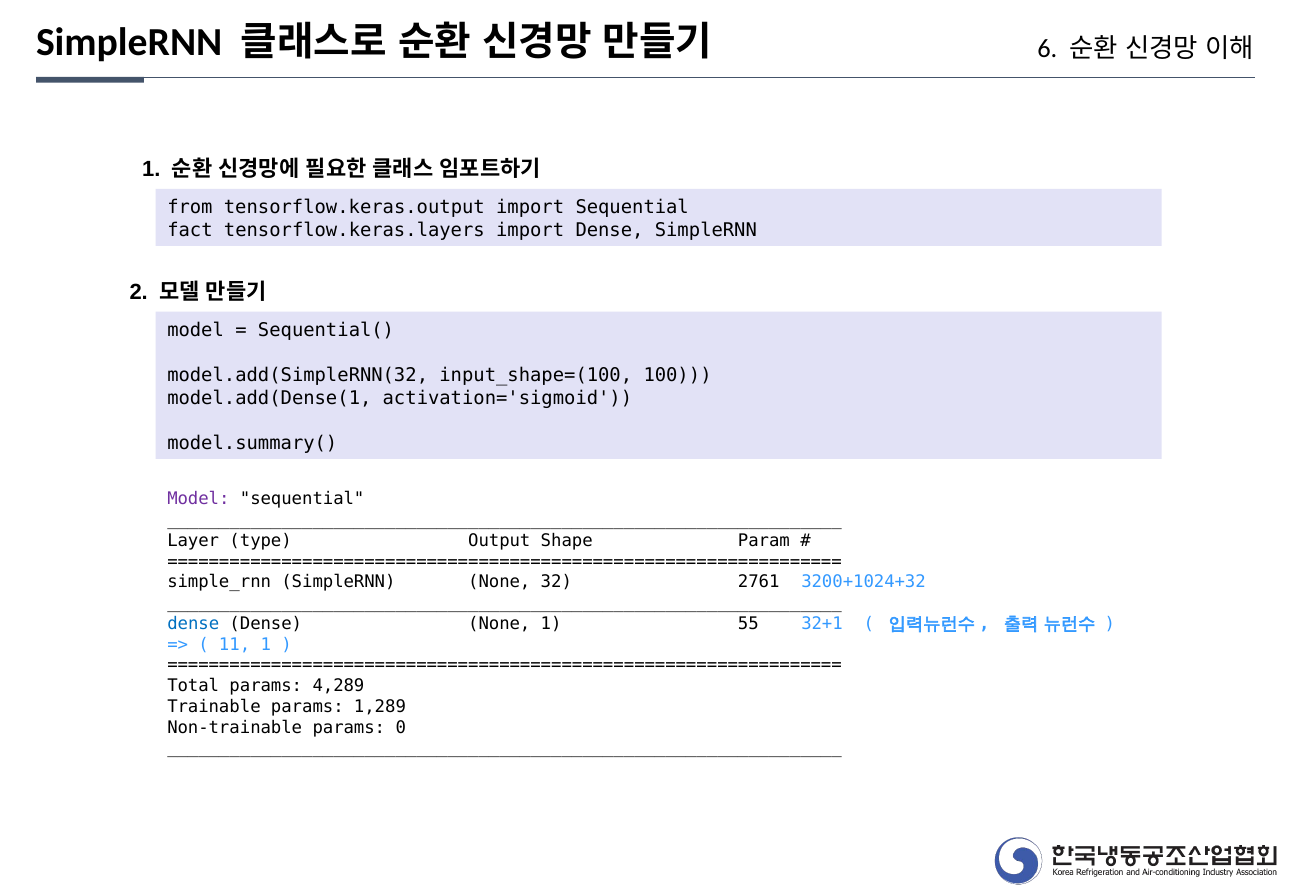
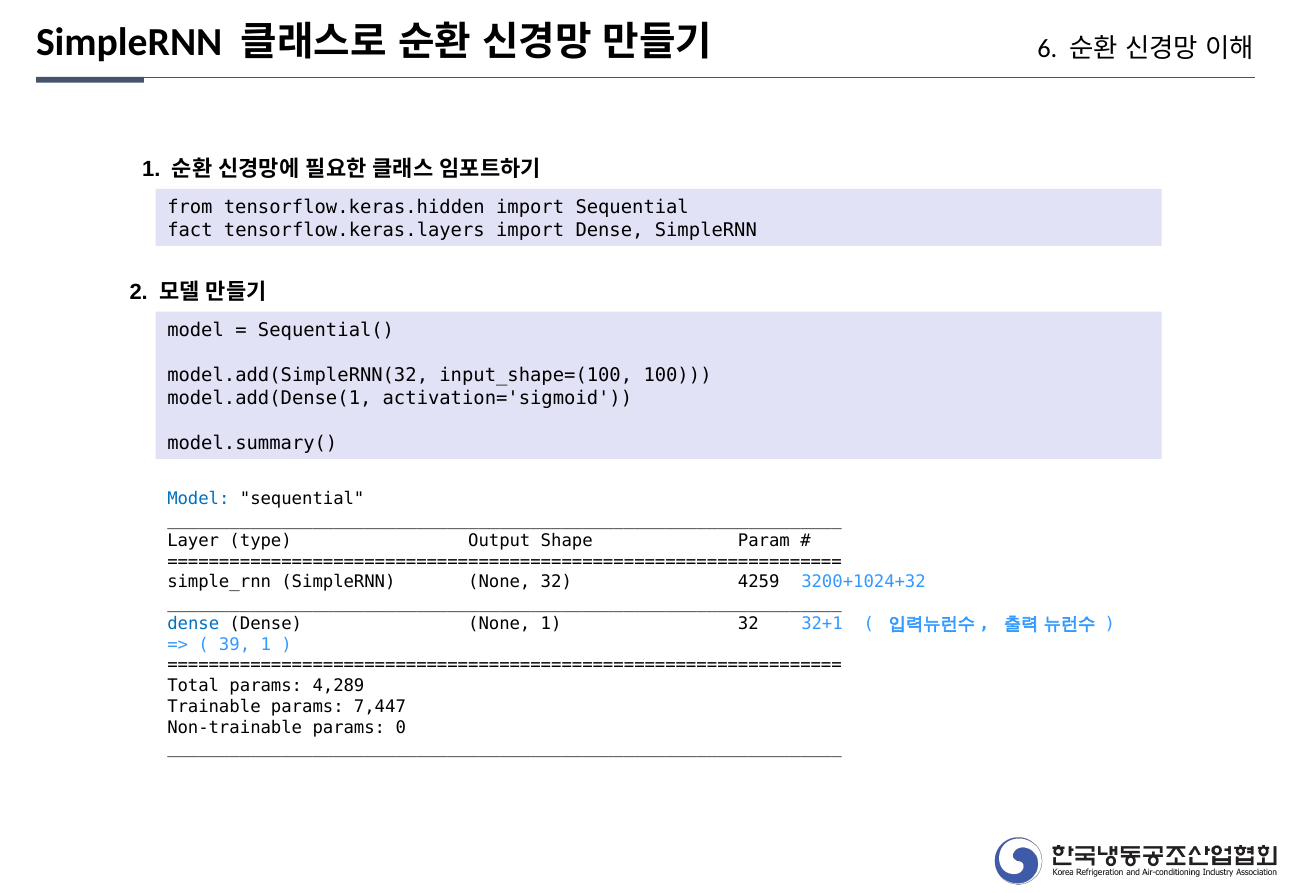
tensorflow.keras.output: tensorflow.keras.output -> tensorflow.keras.hidden (354, 207)
Model colour: purple -> blue (198, 499)
2761: 2761 -> 4259 (759, 582)
1 55: 55 -> 32 (748, 624)
11: 11 -> 39 (235, 644)
1,289: 1,289 -> 7,447 (380, 707)
